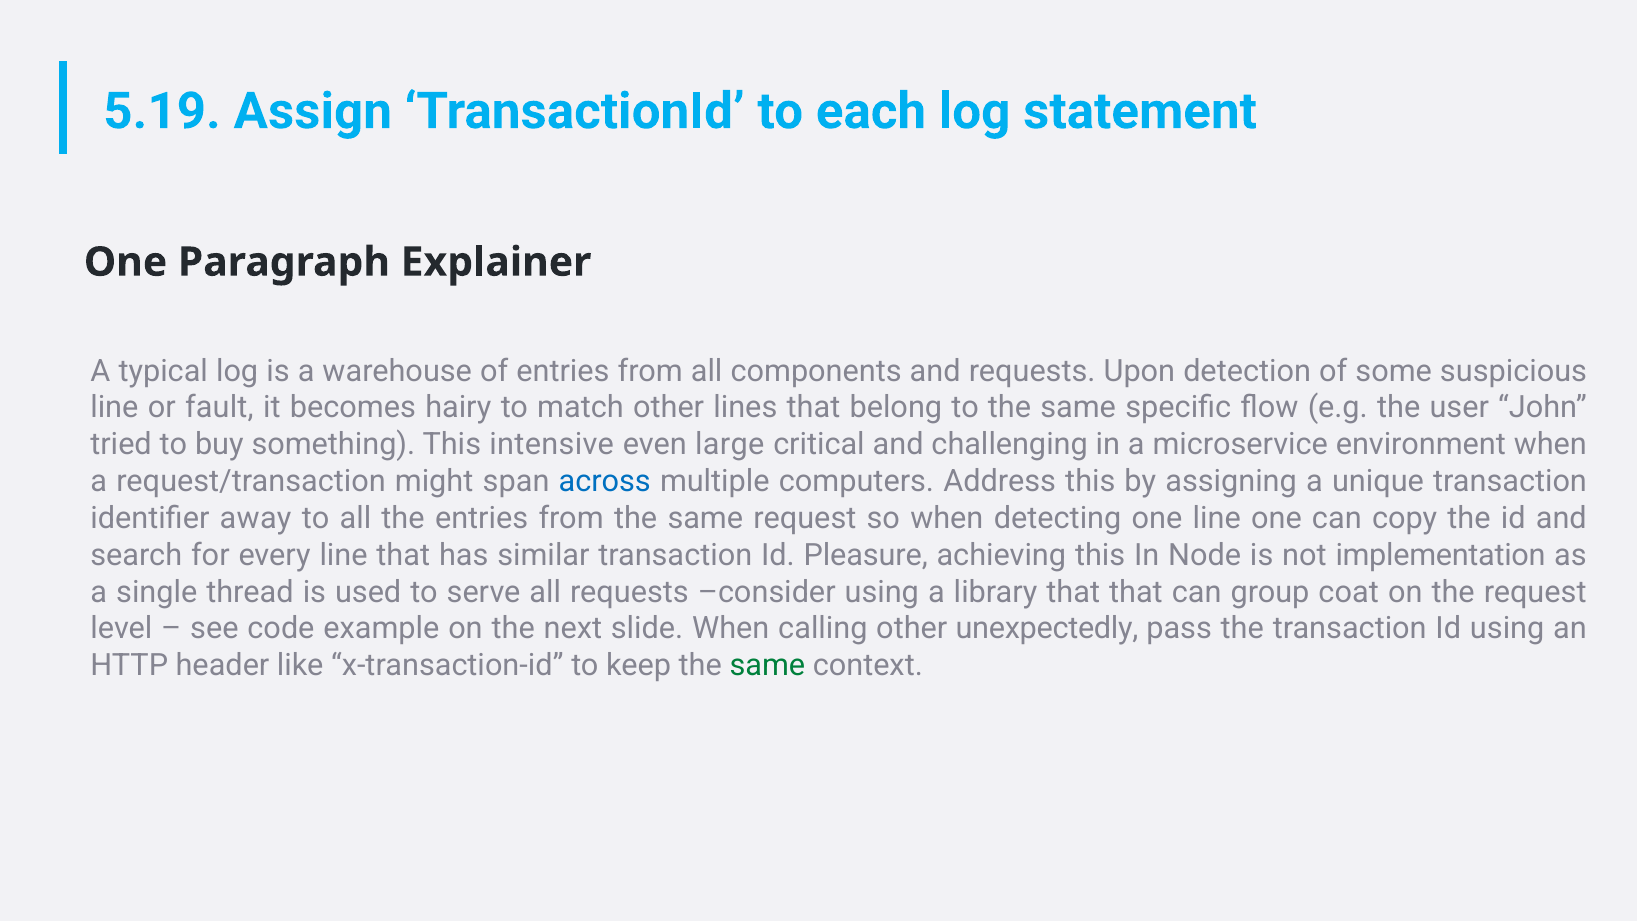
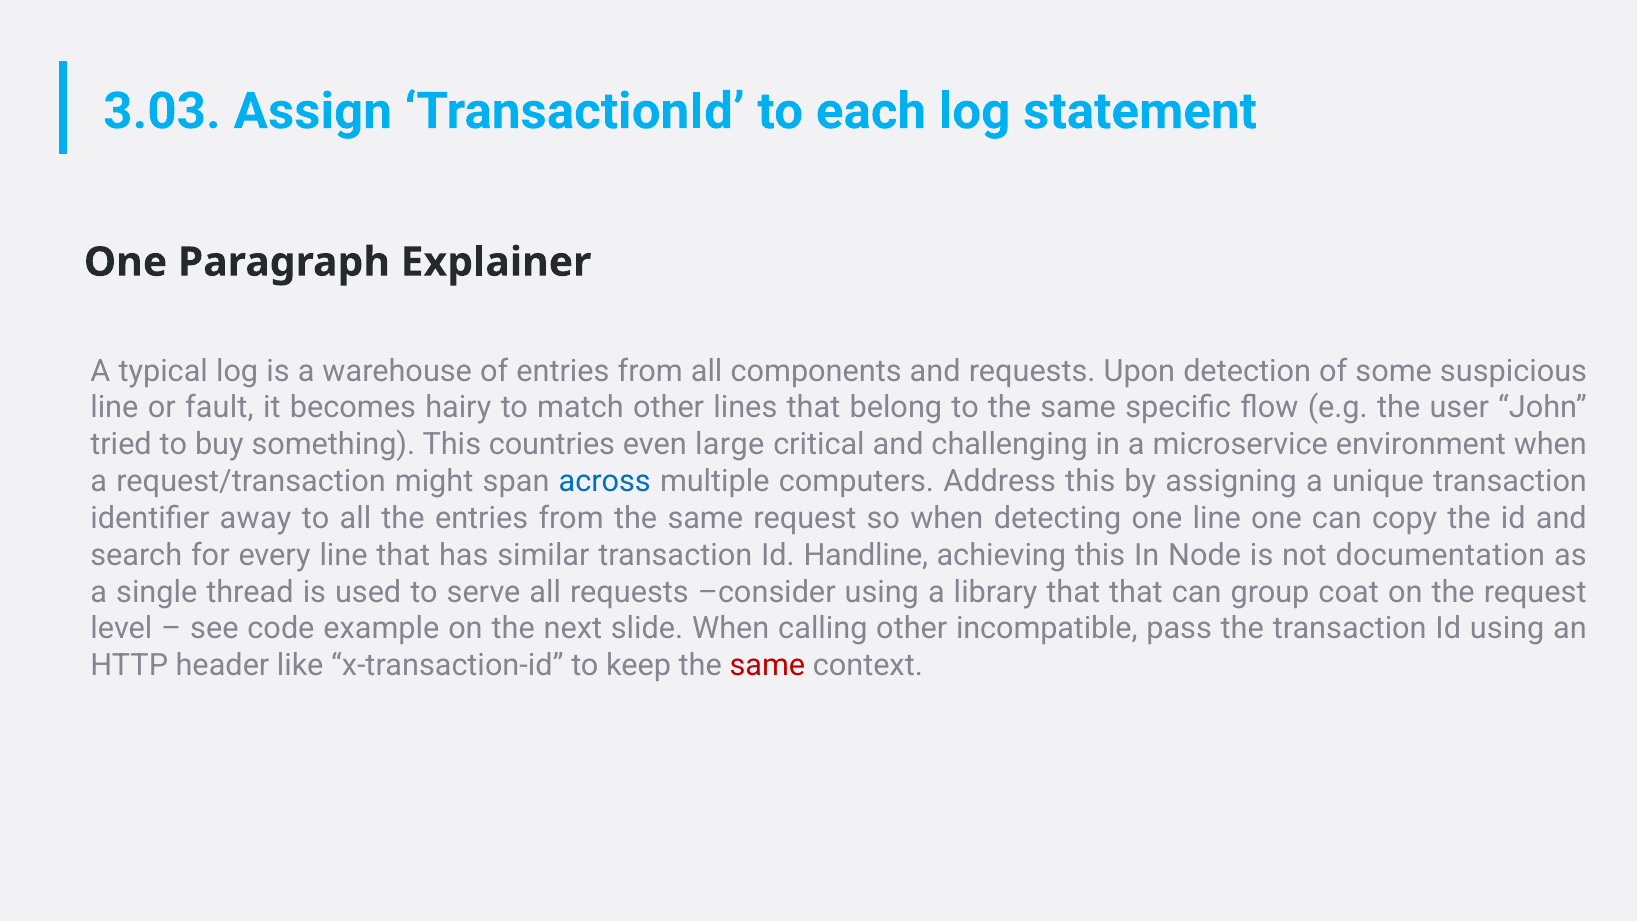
5.19: 5.19 -> 3.03 (162, 111)
intensive: intensive -> countries (552, 445)
Pleasure: Pleasure -> Handline (866, 555)
implementation: implementation -> documentation (1440, 555)
unexpectedly: unexpectedly -> incompatible (1047, 629)
same colour: green -> red (767, 666)
